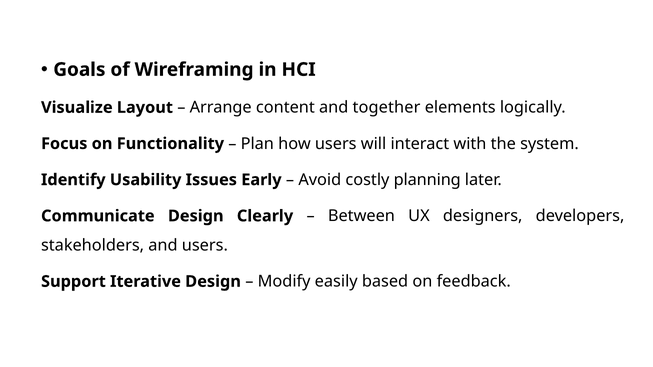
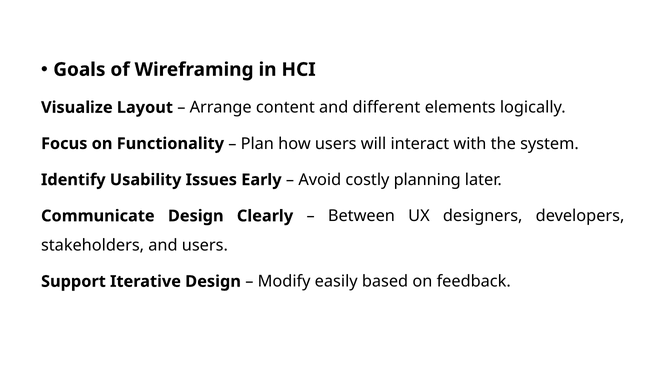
together: together -> different (386, 108)
